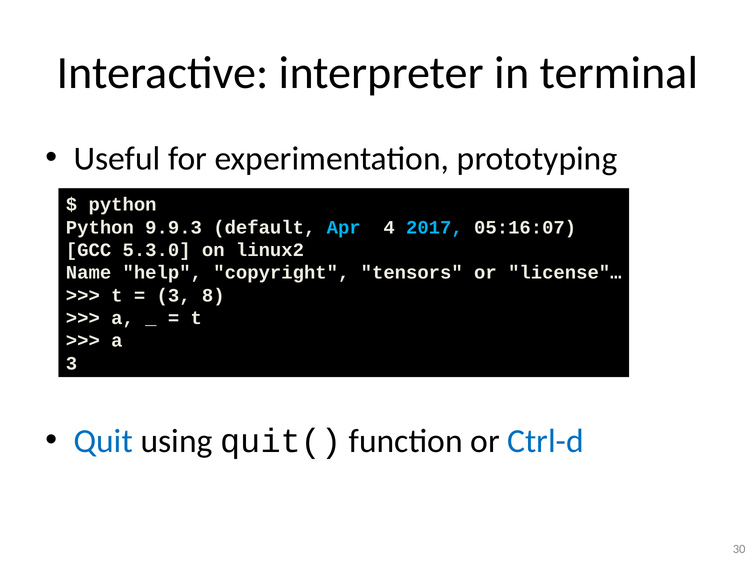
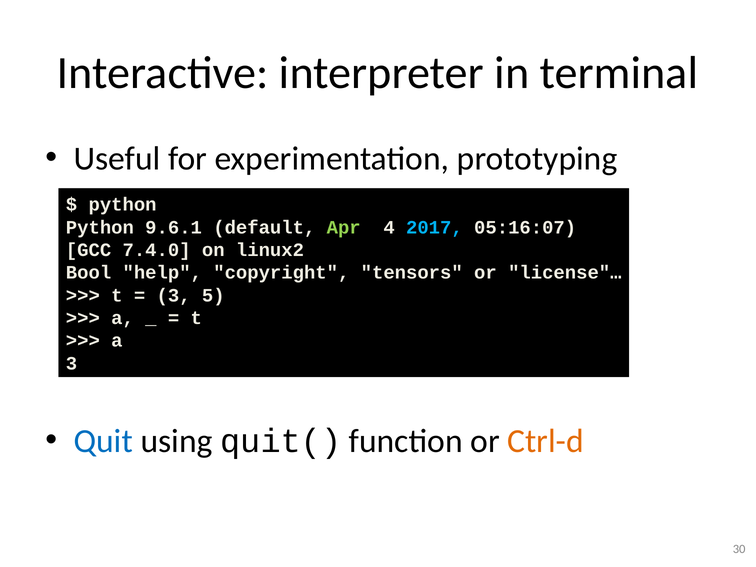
9.9.3: 9.9.3 -> 9.6.1 (174, 227)
Apr colour: light blue -> light green (344, 227)
5.3.0: 5.3.0 -> 7.4.0 (157, 250)
Name: Name -> Bool (89, 273)
8: 8 -> 5 (213, 295)
Ctrl-d colour: blue -> orange (546, 441)
